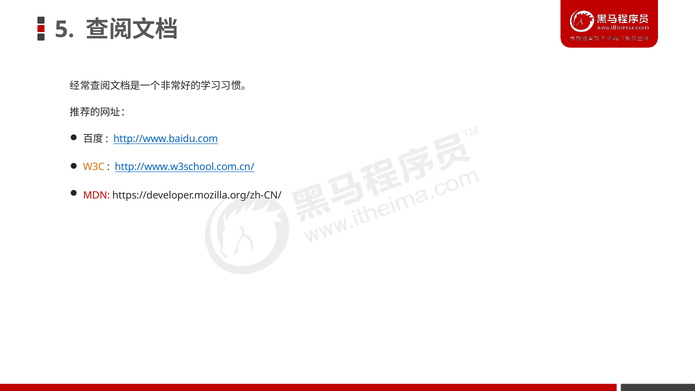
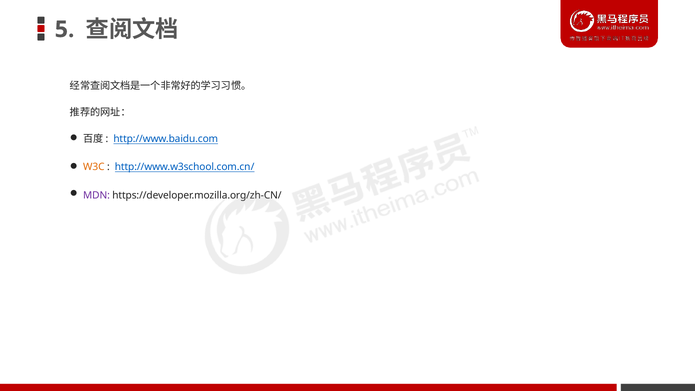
MDN colour: red -> purple (96, 195)
